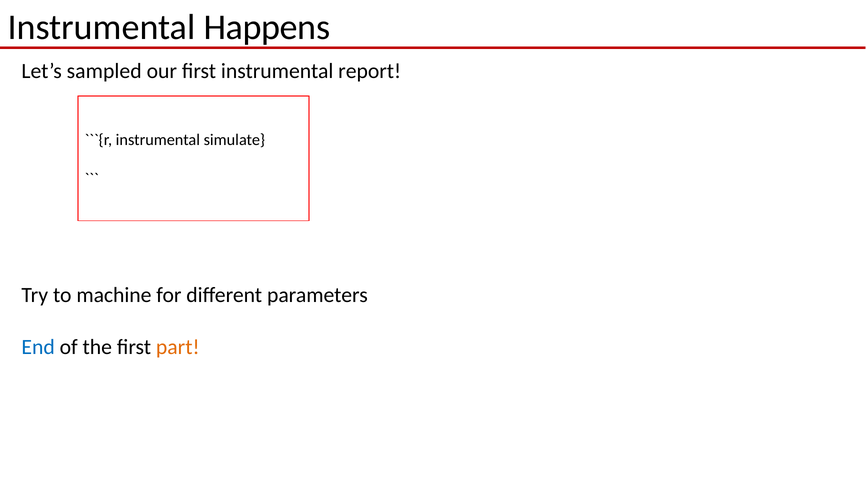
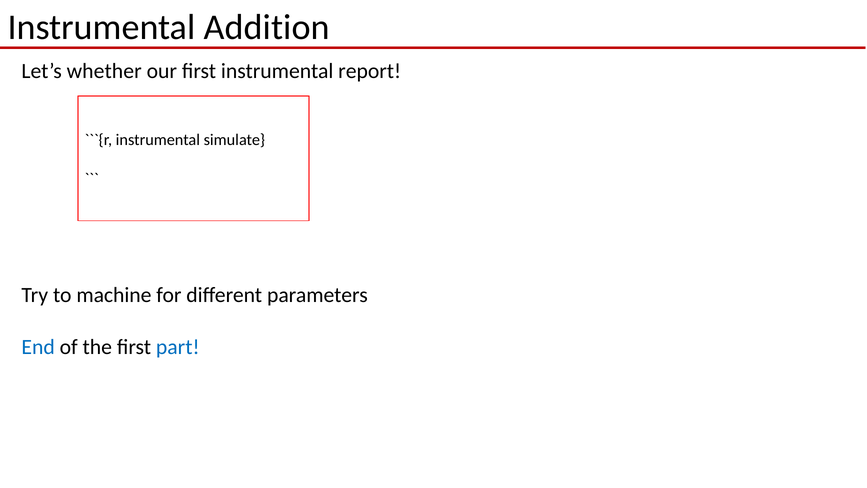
Happens: Happens -> Addition (267, 27)
sampled: sampled -> whether (104, 71)
part colour: orange -> blue (178, 347)
